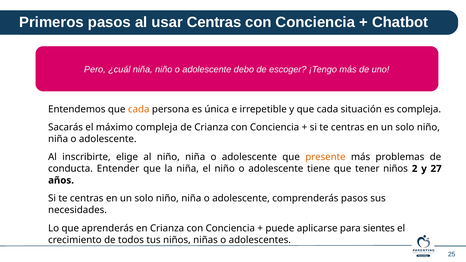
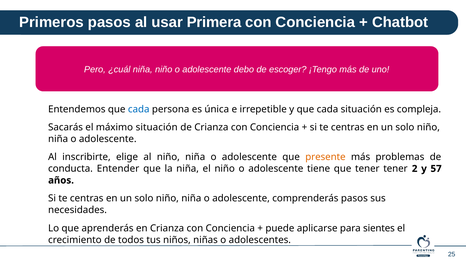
usar Centras: Centras -> Primera (214, 22)
cada colour: orange -> blue (139, 109)
máximo compleja: compleja -> situación (157, 127)
tener niños: niños -> tener (395, 169)
27: 27 -> 57 (436, 169)
